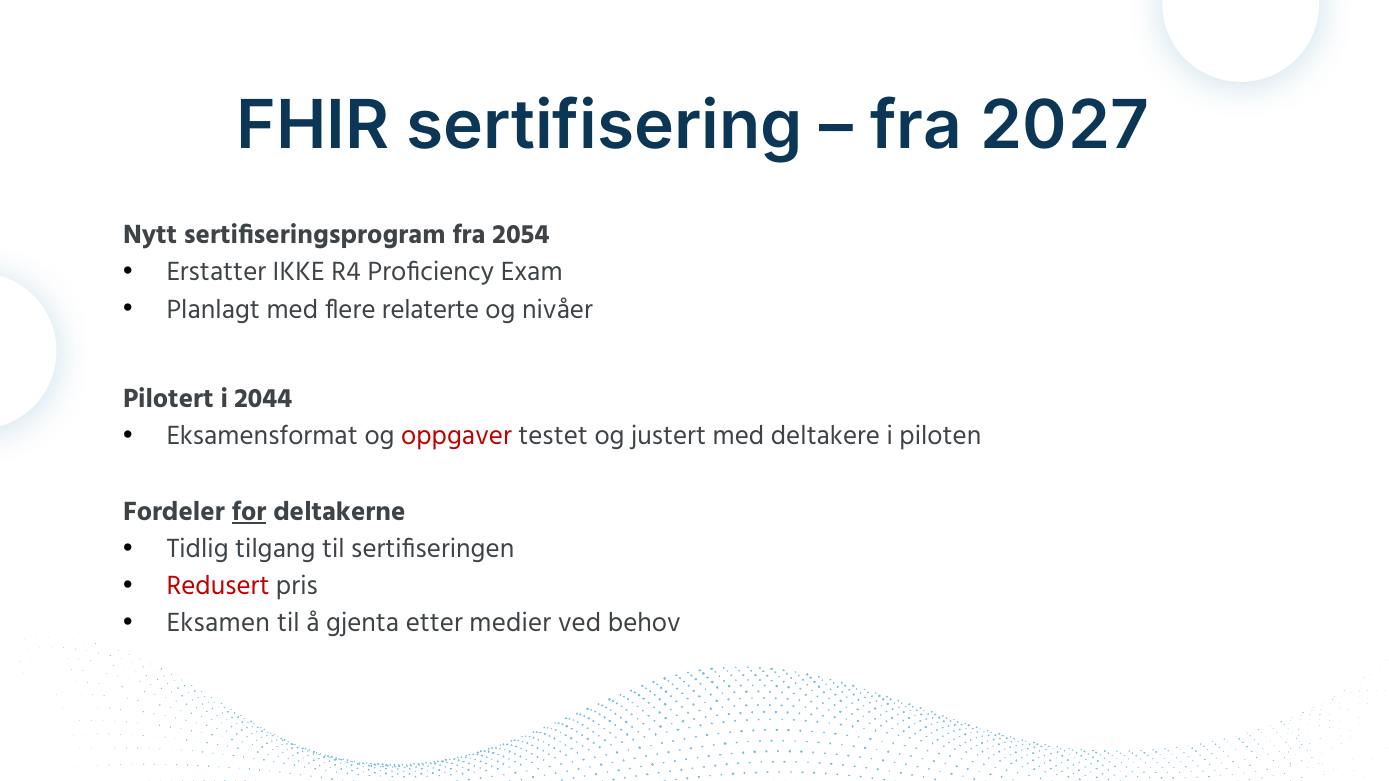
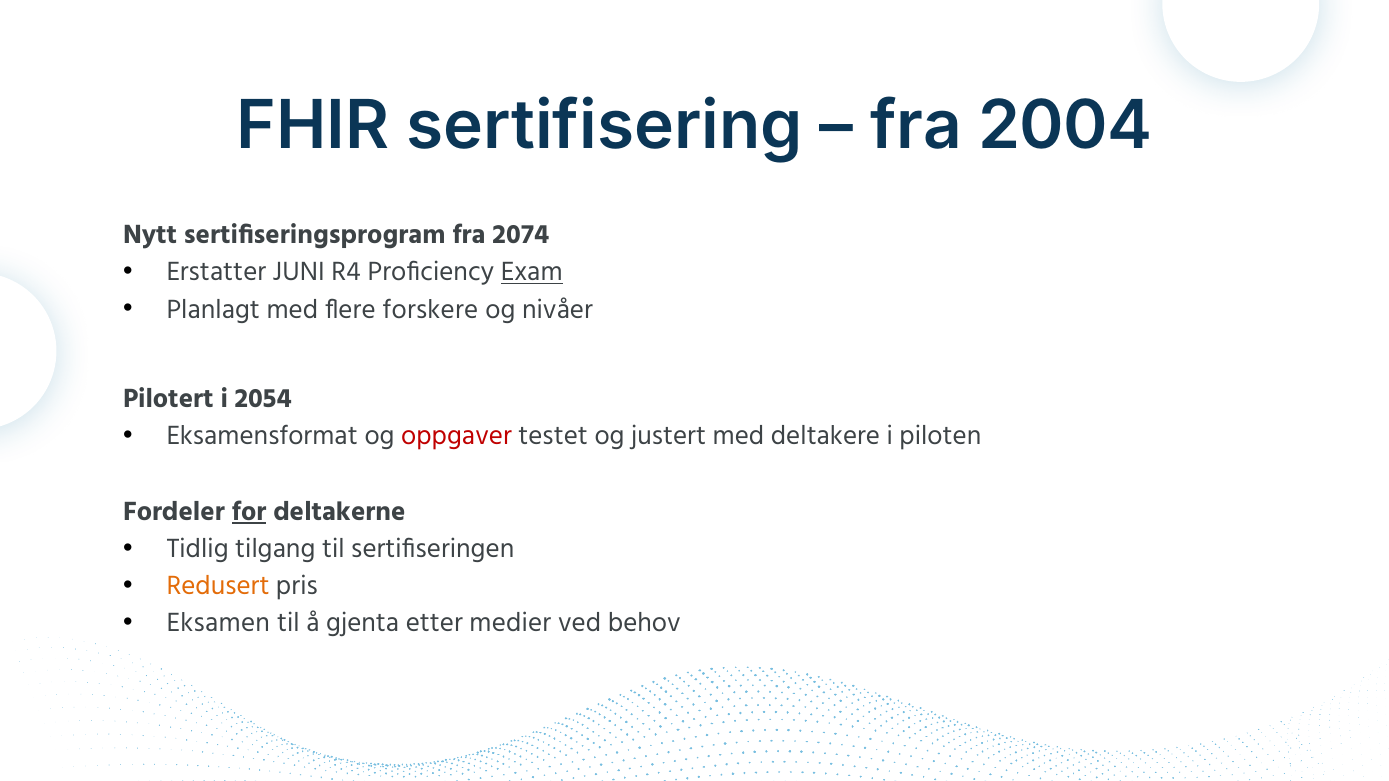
2027: 2027 -> 2004 (1066, 127)
2054: 2054 -> 2074 (521, 235)
IKKE: IKKE -> JUNI (299, 272)
Exam underline: none -> present (532, 272)
relaterte: relaterte -> forskere (430, 309)
2044: 2044 -> 2054 (263, 399)
Redusert colour: red -> orange (218, 586)
